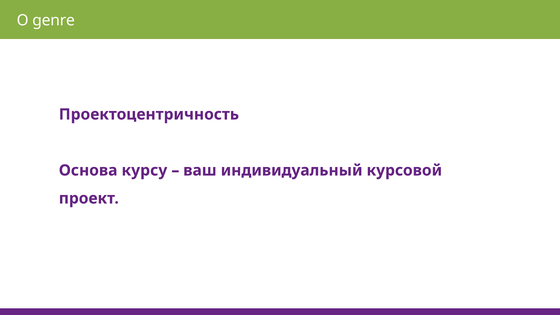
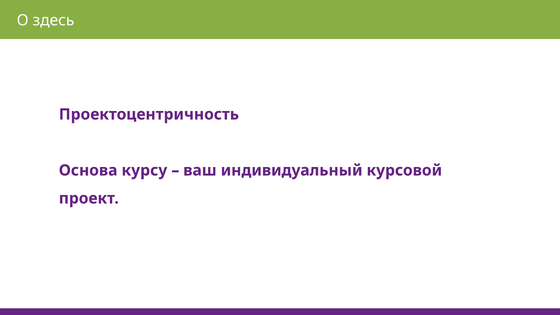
genre: genre -> здесь (53, 20)
